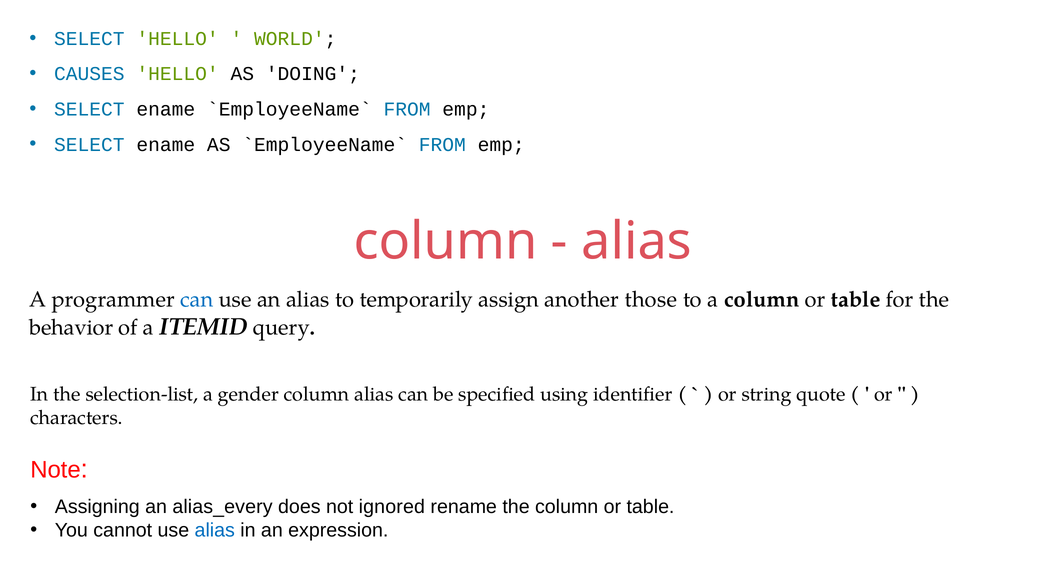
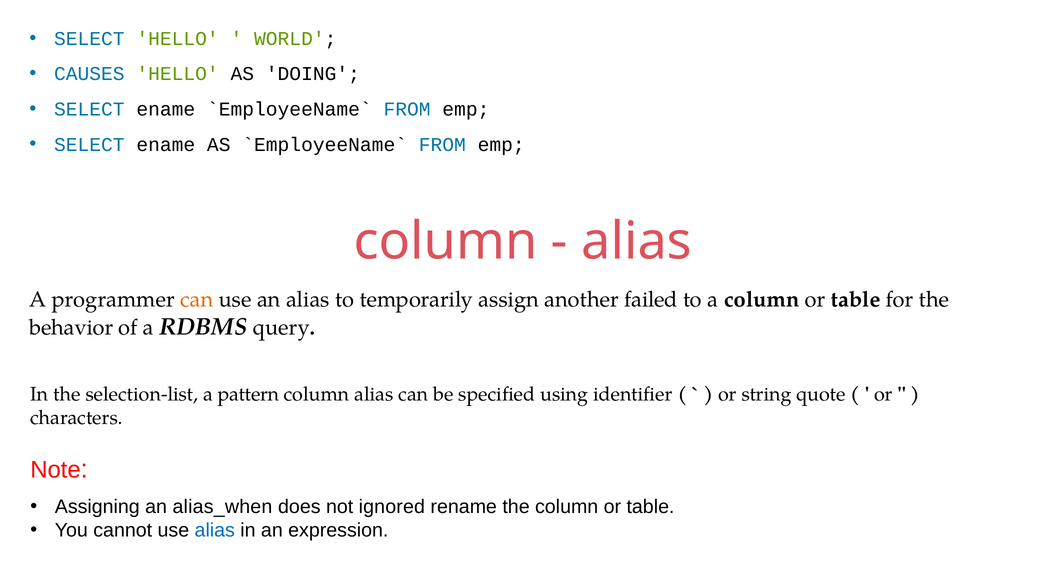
can colour: blue -> orange (197, 300)
those: those -> failed (651, 300)
ITEMID: ITEMID -> RDBMS (203, 327)
gender: gender -> pattern (248, 395)
alias_every: alias_every -> alias_when (222, 507)
